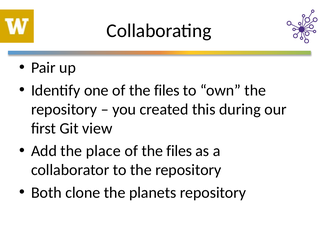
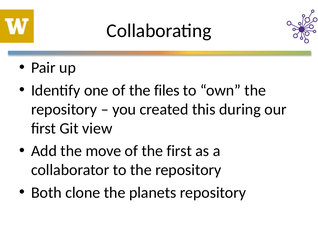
place: place -> move (103, 151)
files: files -> first (179, 151)
